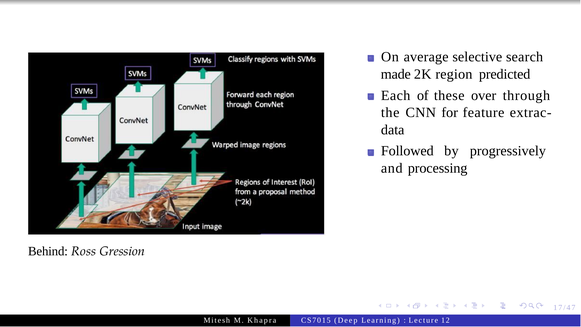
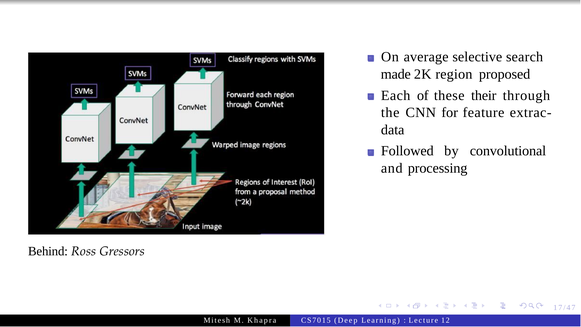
predicted: predicted -> proposed (505, 74)
over: over -> their (484, 95)
progressively: progressively -> convolutional (508, 151)
Gression: Gression -> Gressors (122, 251)
